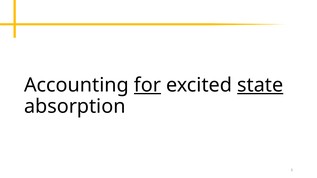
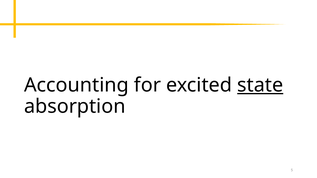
for underline: present -> none (147, 85)
